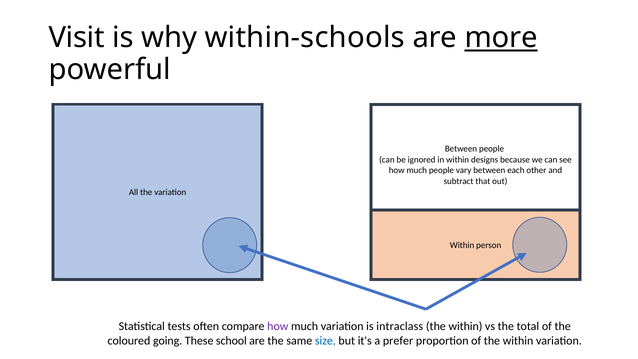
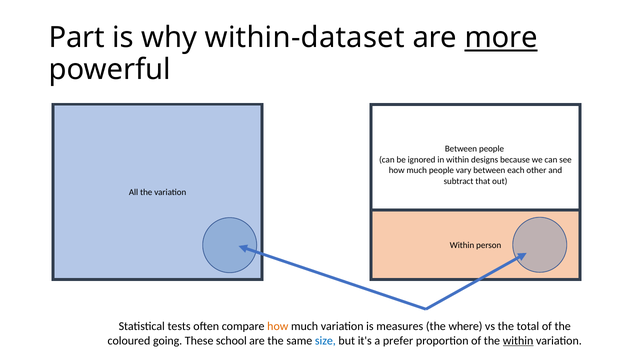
Visit: Visit -> Part (77, 38)
within-schools: within-schools -> within-dataset (305, 38)
how colour: purple -> orange (278, 326)
intraclass: intraclass -> measures (400, 326)
within: within -> where (465, 326)
within underline: none -> present (518, 341)
